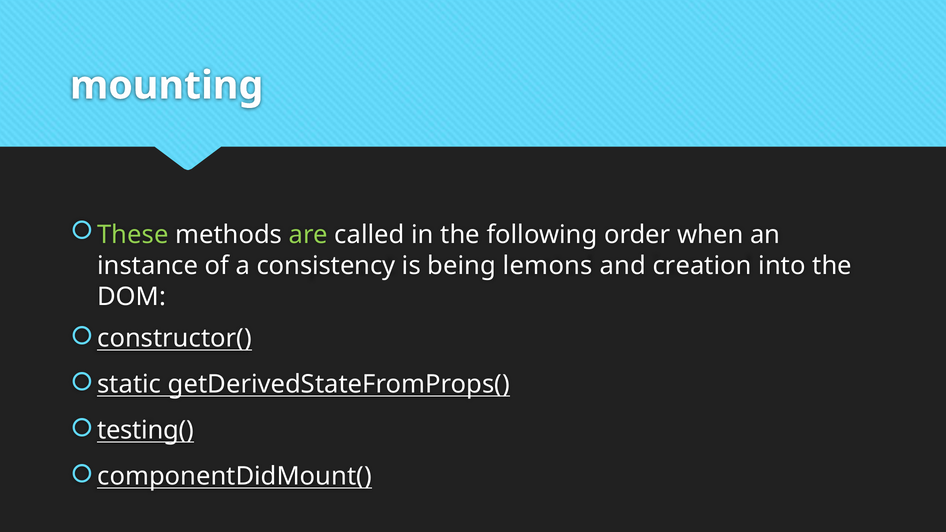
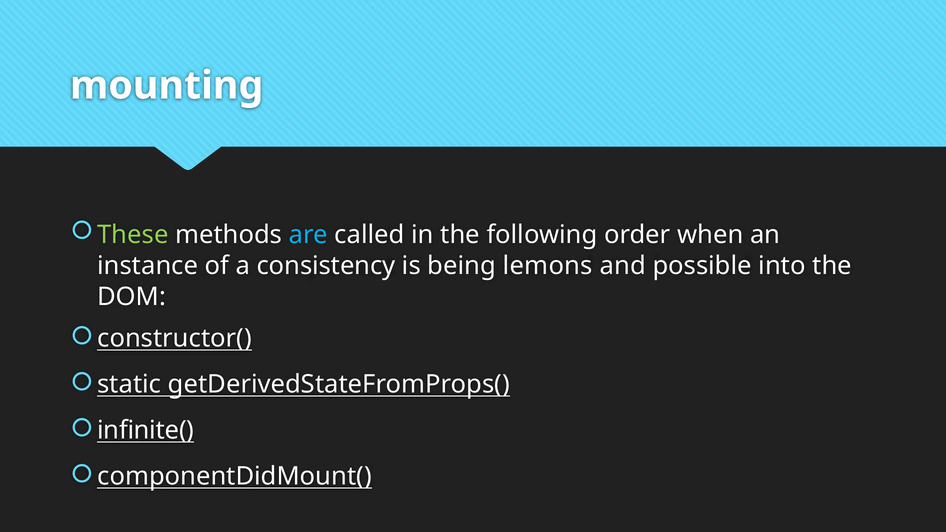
are colour: light green -> light blue (308, 235)
creation: creation -> possible (702, 266)
testing(: testing( -> infinite( (146, 431)
